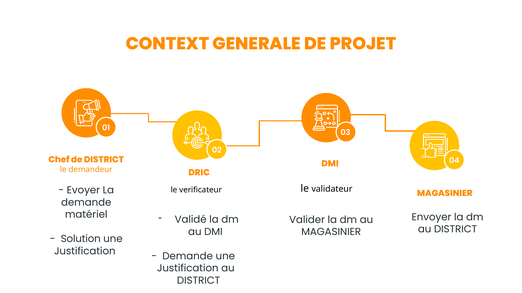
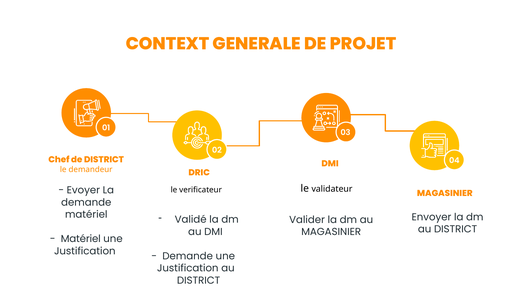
Solution: Solution -> Matériel (81, 239)
